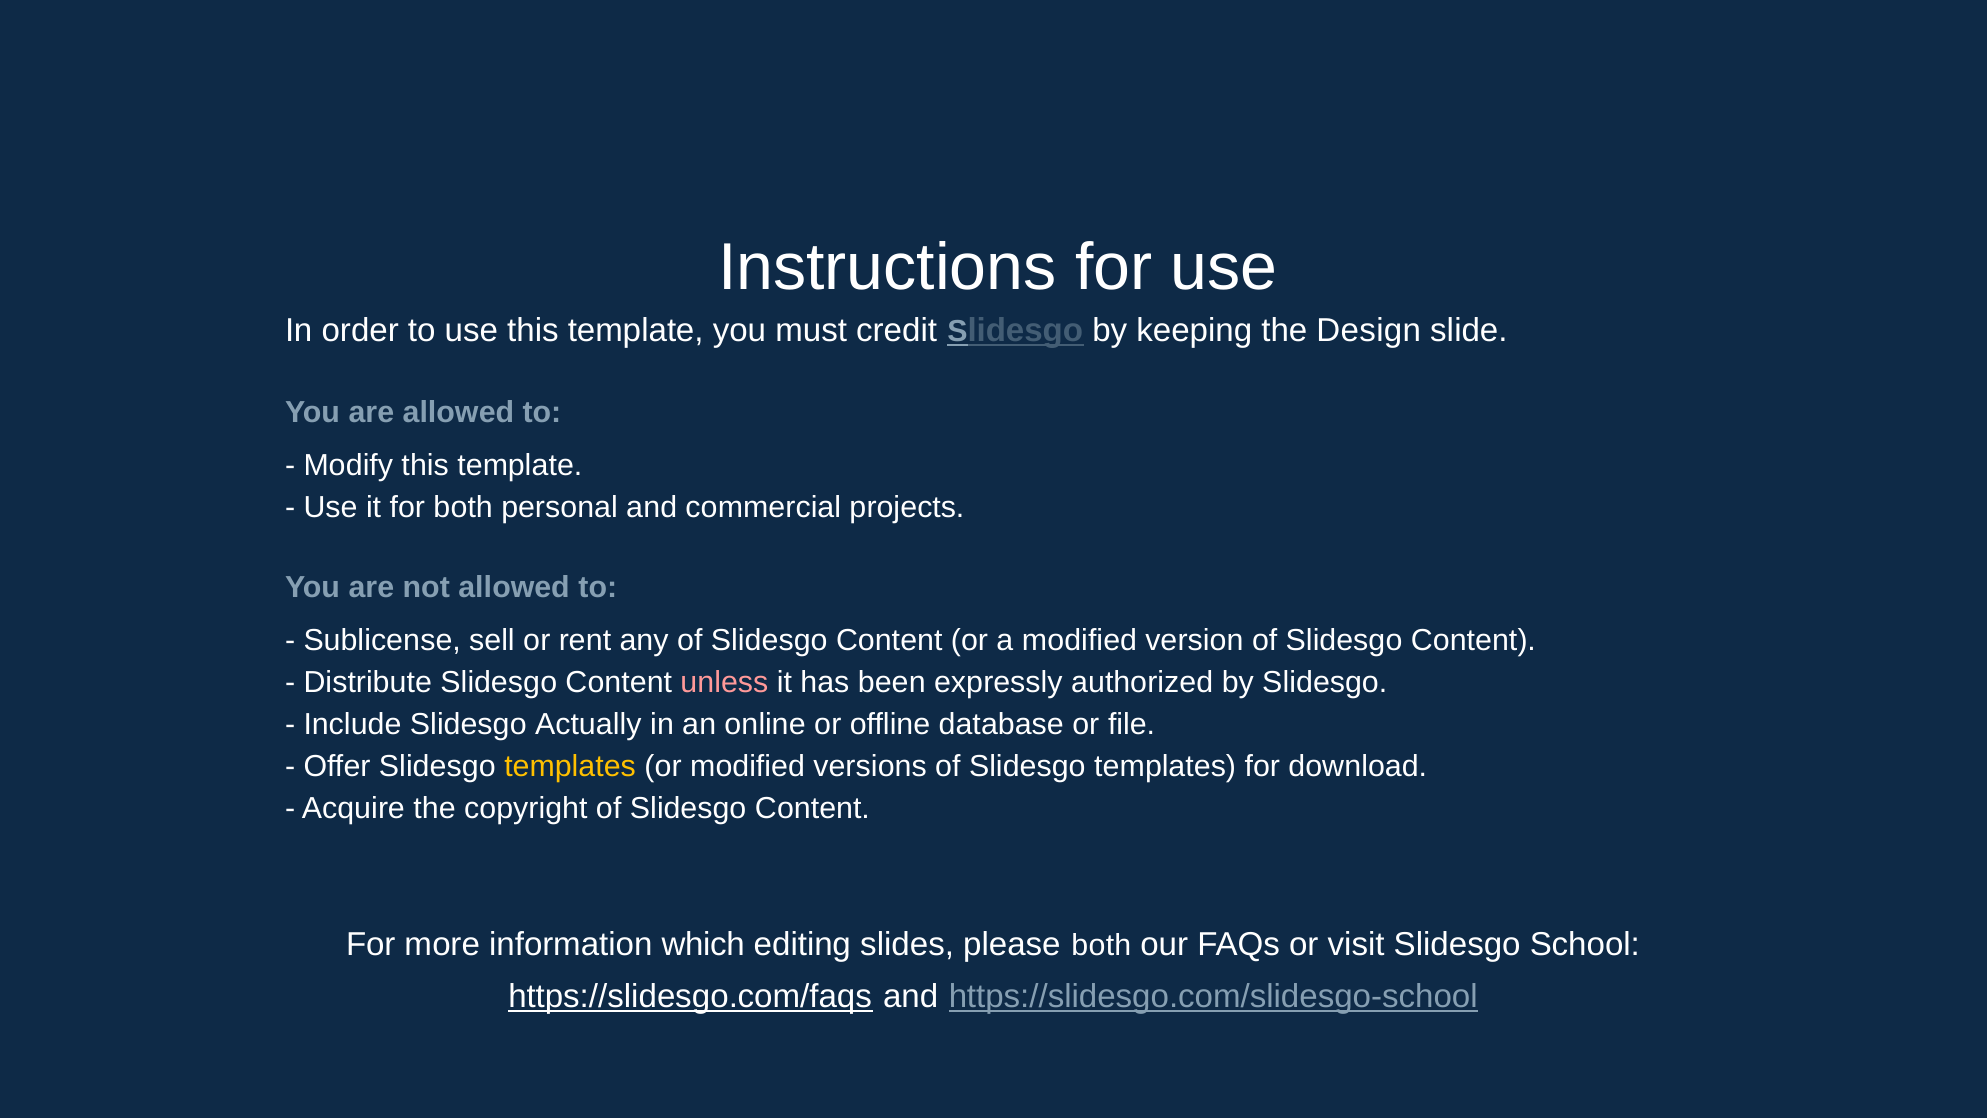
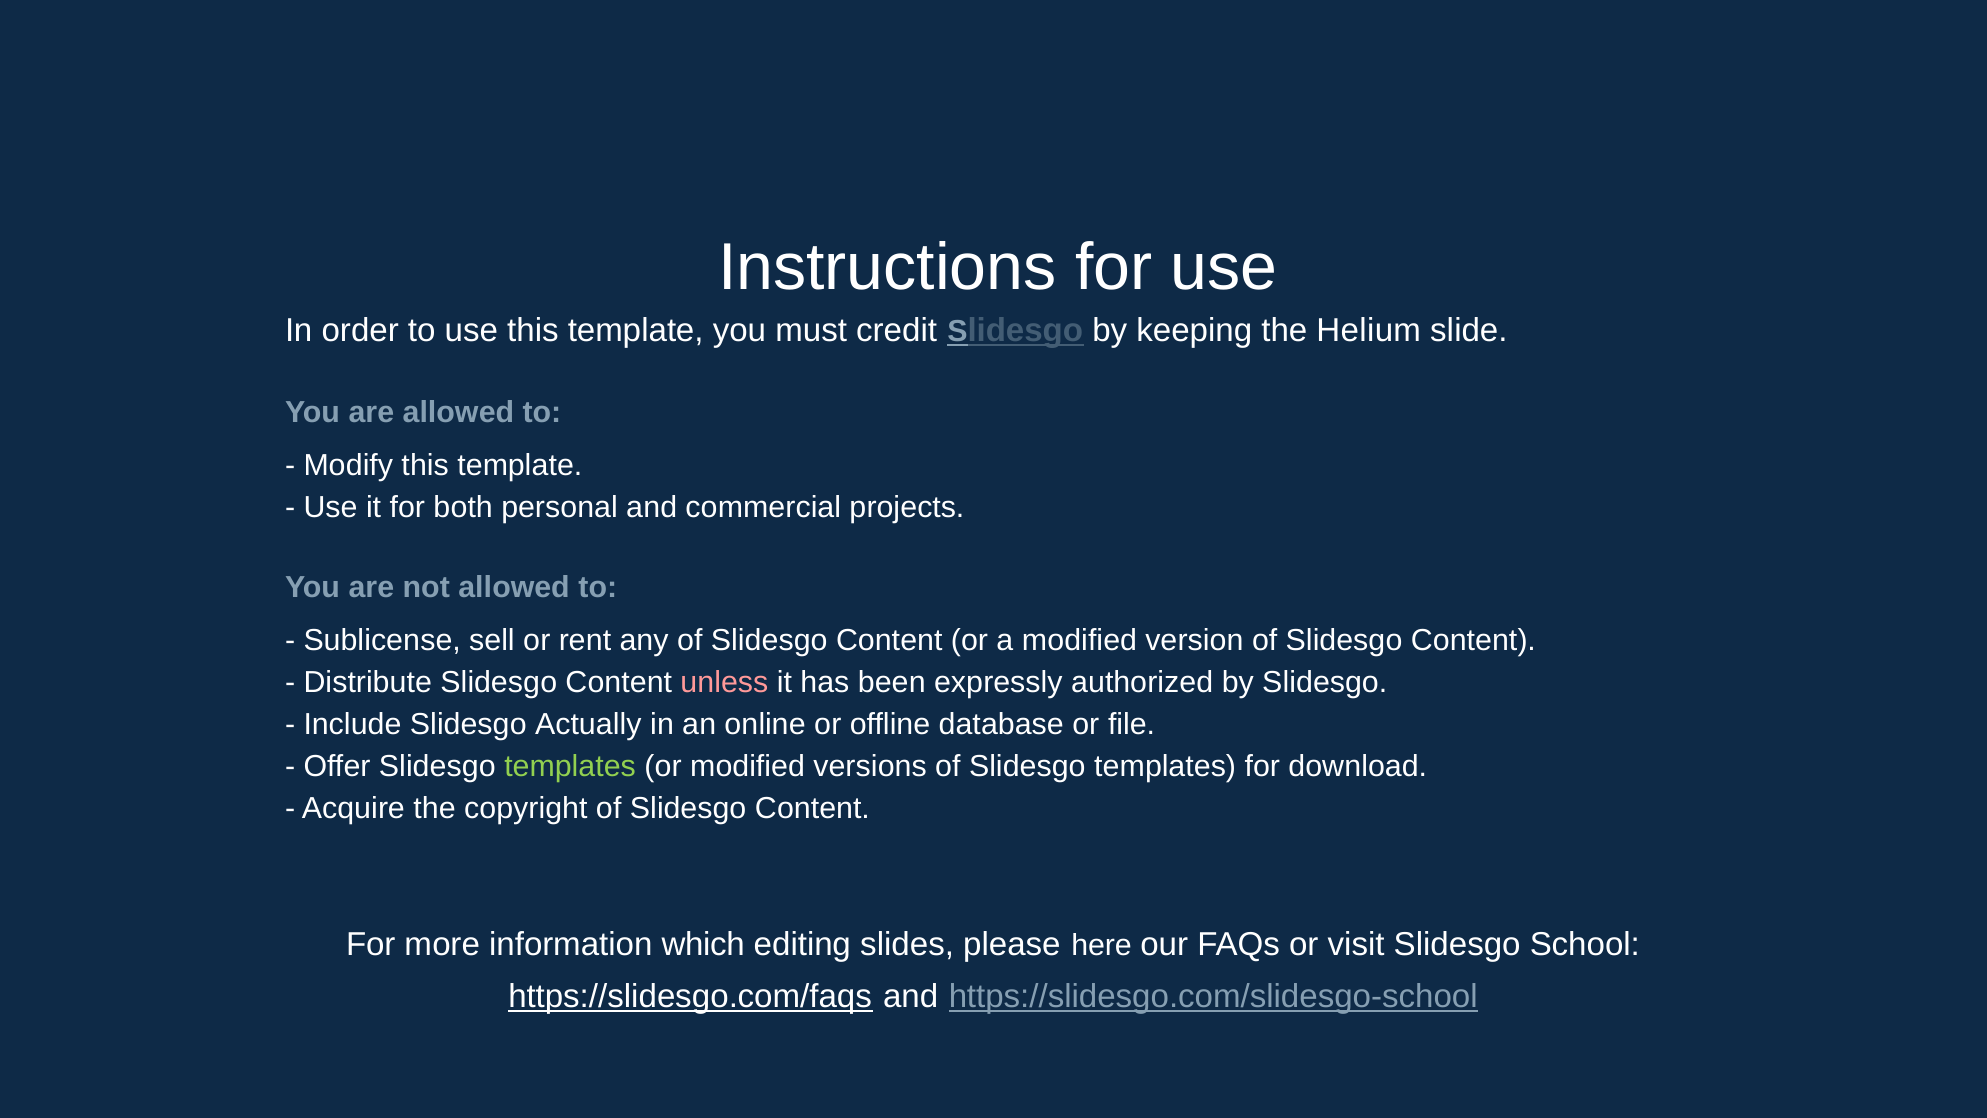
Design: Design -> Helium (1369, 330)
templates colour: yellow -> light green (570, 766)
please both: both -> here (1102, 945)
